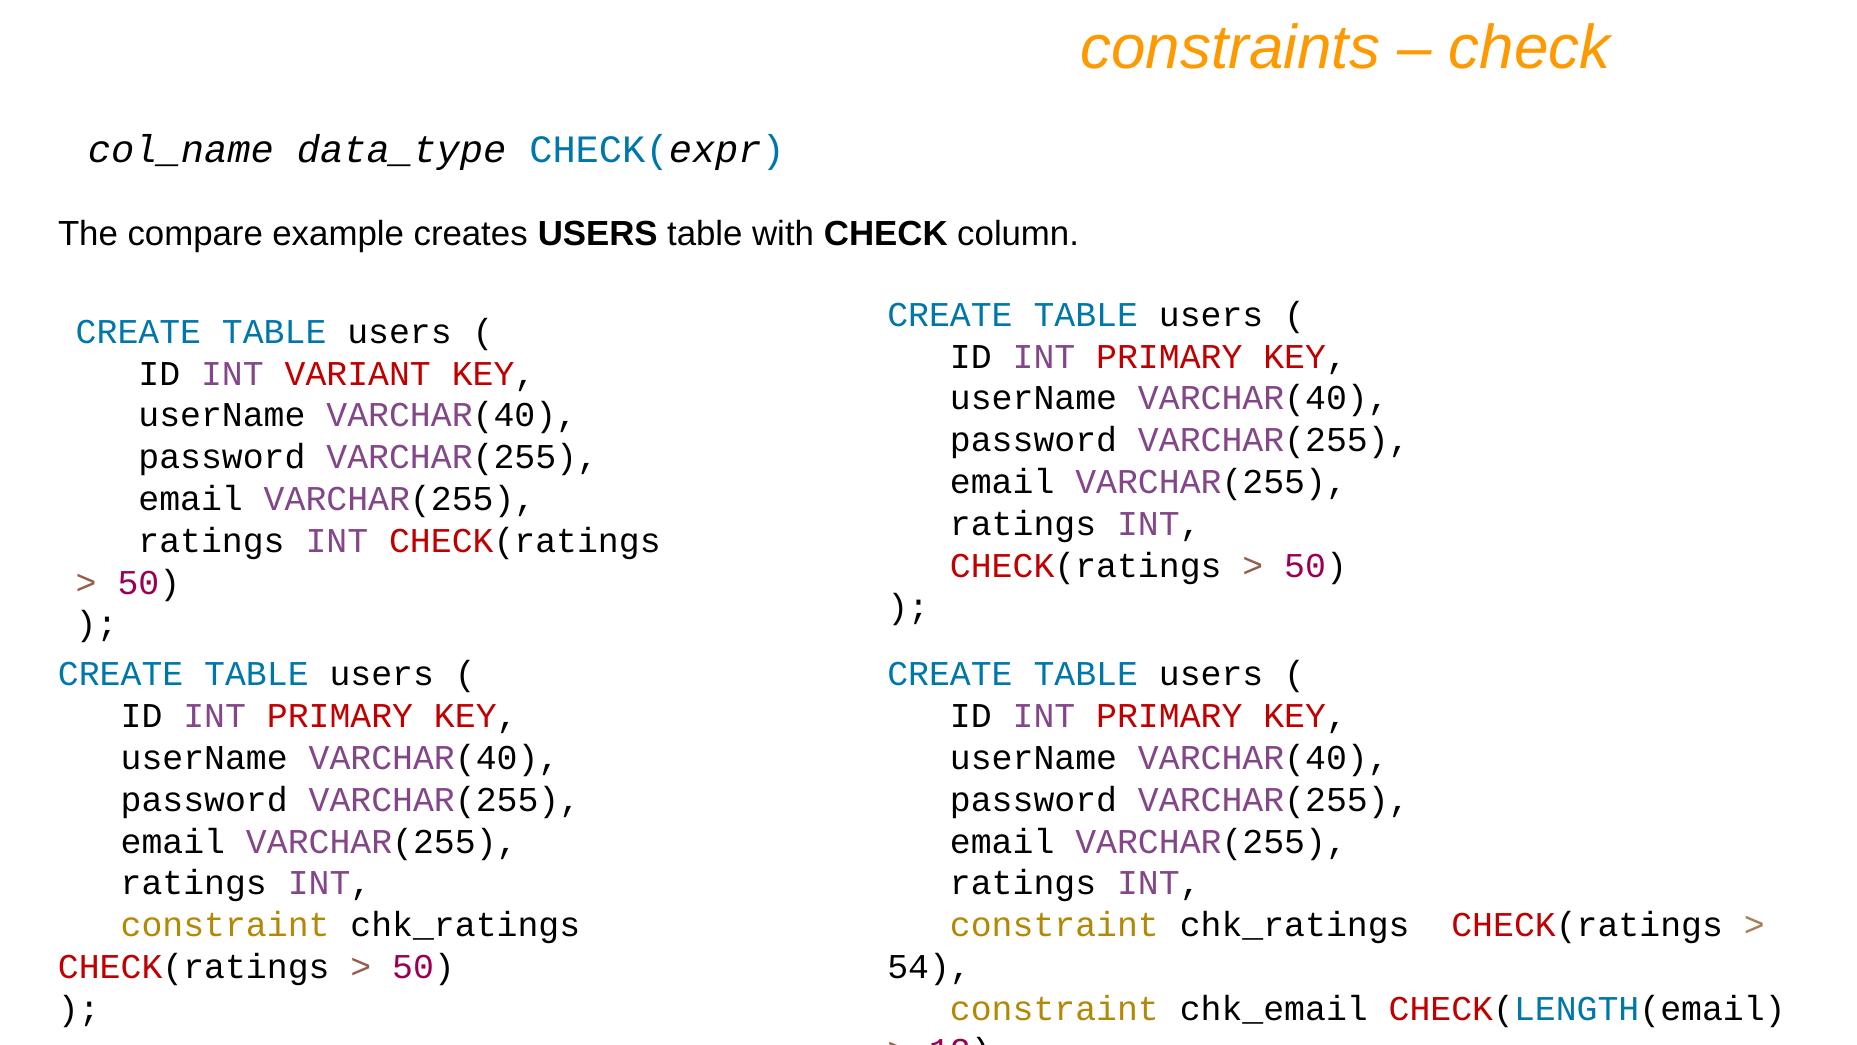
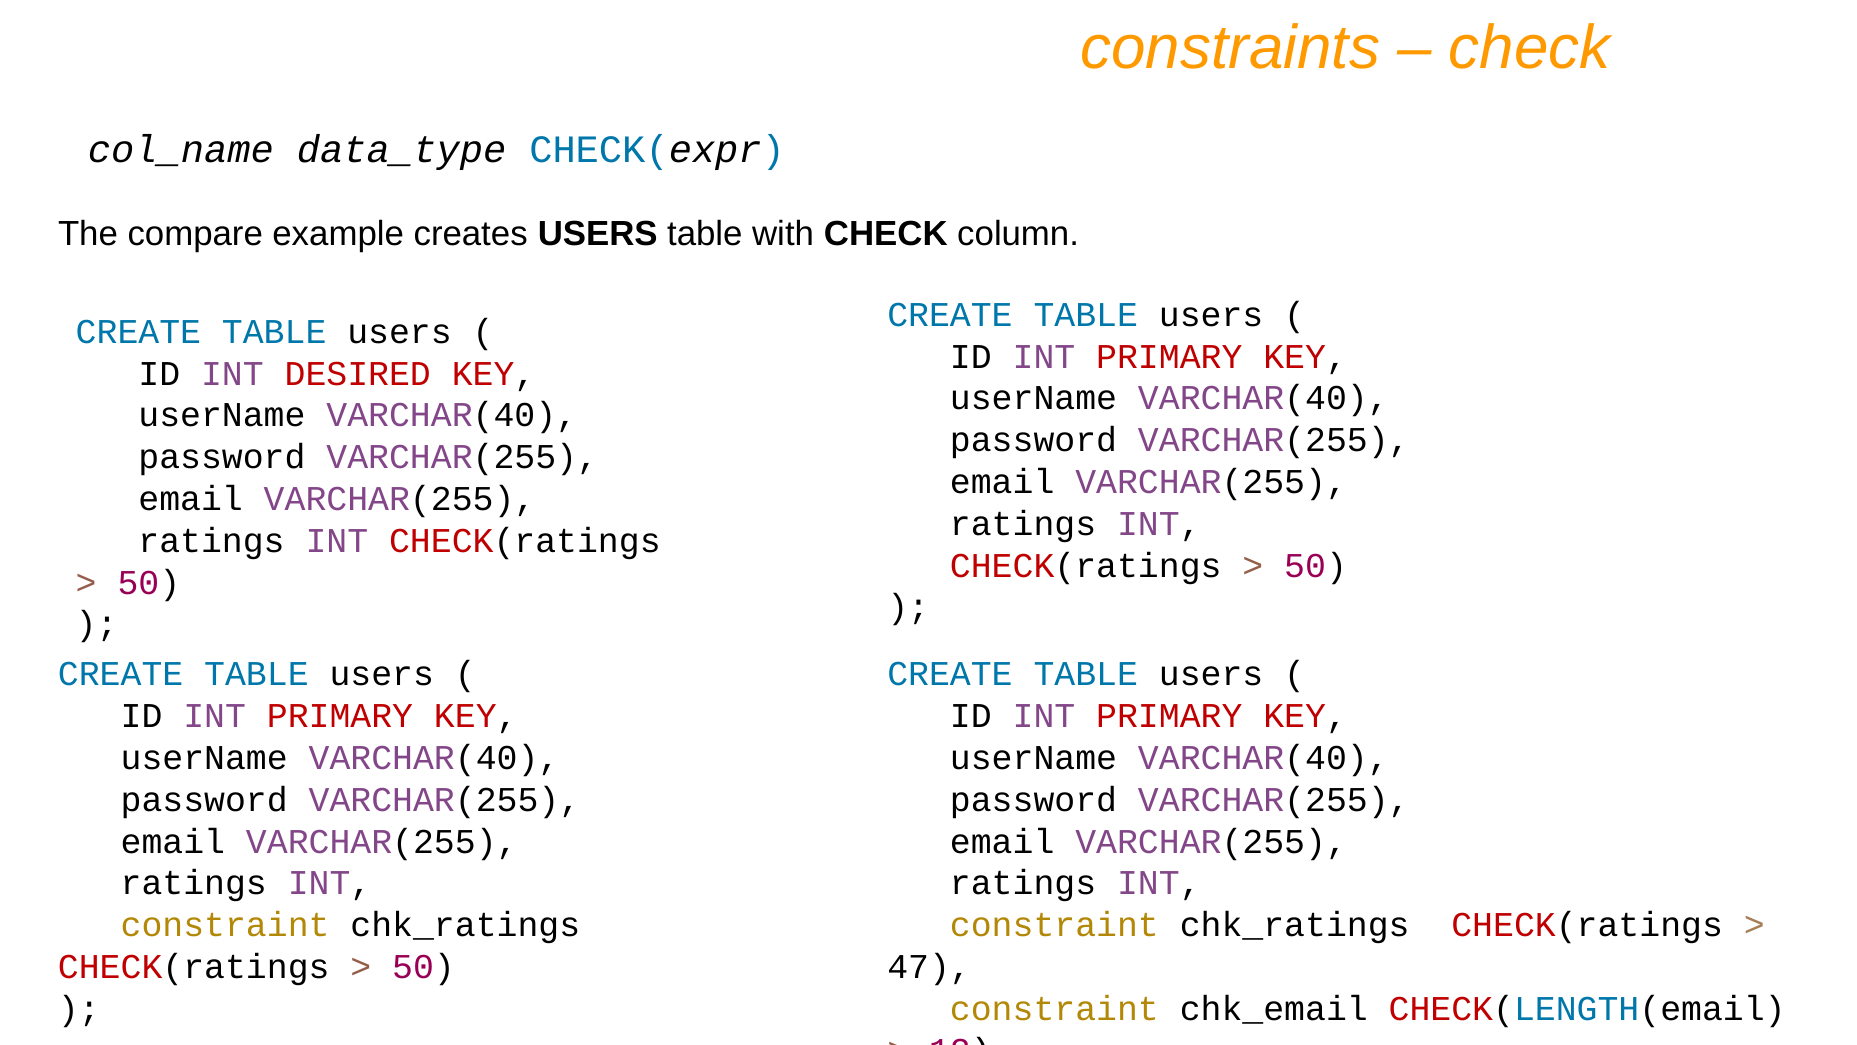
VARIANT: VARIANT -> DESIRED (358, 374)
54: 54 -> 47 (929, 967)
